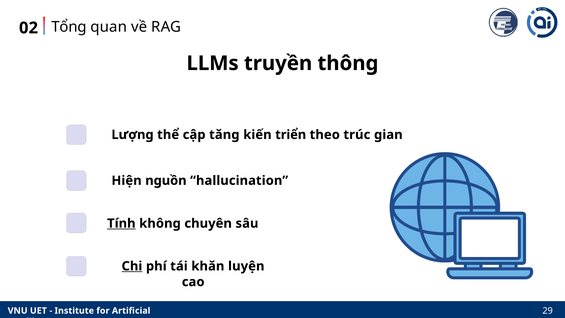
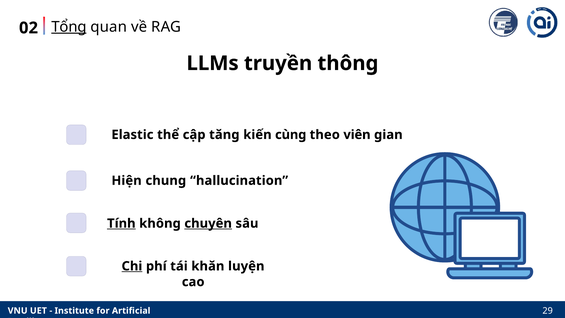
Tổng underline: none -> present (69, 27)
Lượng: Lượng -> Elastic (132, 135)
triển: triển -> cùng (291, 135)
trúc: trúc -> viên (357, 135)
nguồn: nguồn -> chung (166, 180)
chuyên underline: none -> present (208, 223)
